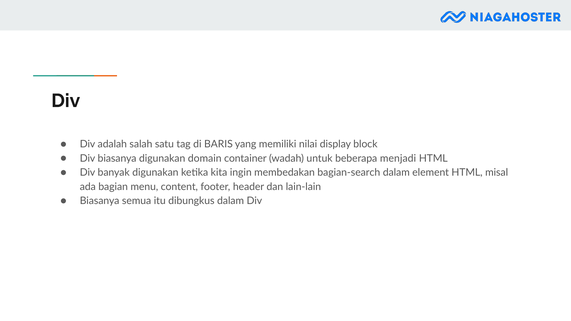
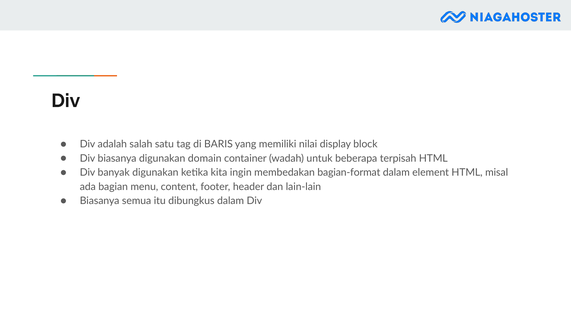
menjadi: menjadi -> terpisah (398, 158)
bagian-search: bagian-search -> bagian-format (349, 173)
